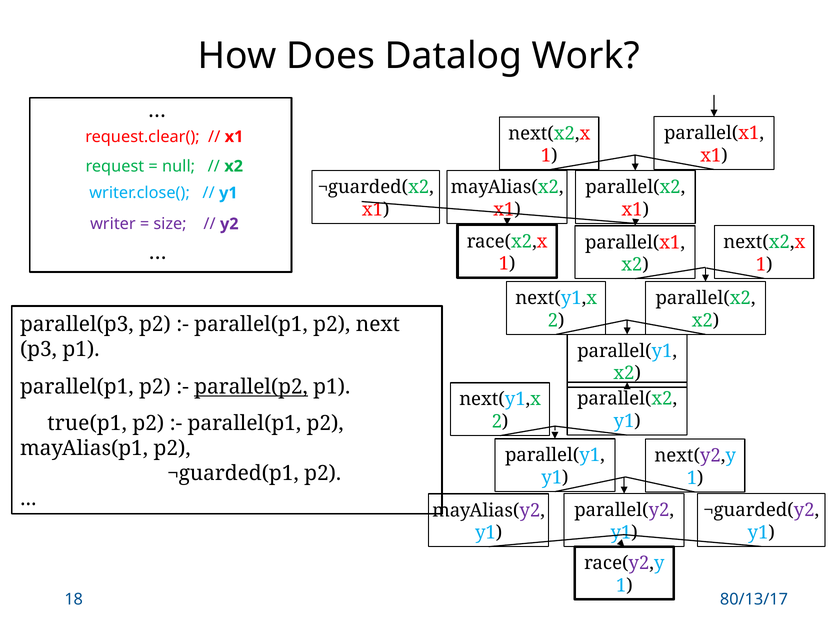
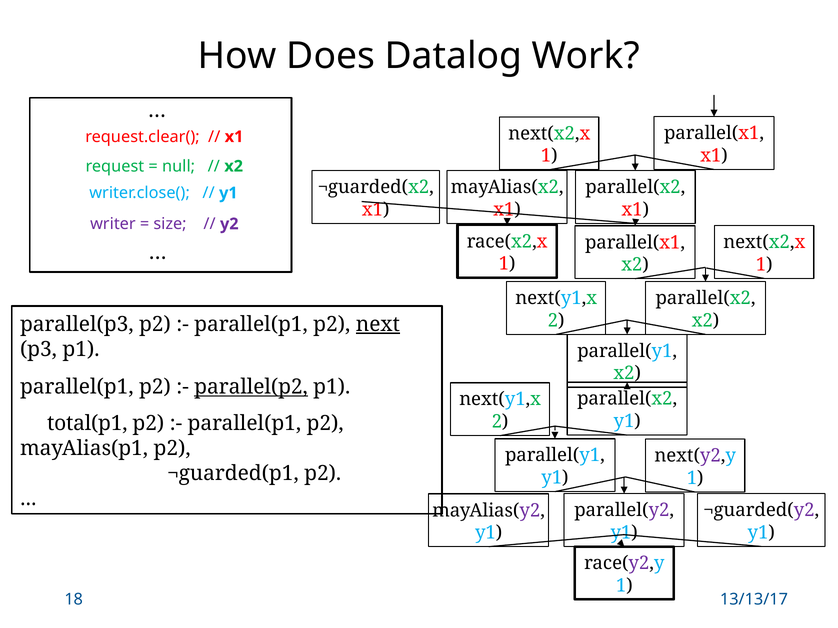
next underline: none -> present (378, 324)
true(p1: true(p1 -> total(p1 (87, 424)
80/13/17: 80/13/17 -> 13/13/17 (754, 600)
